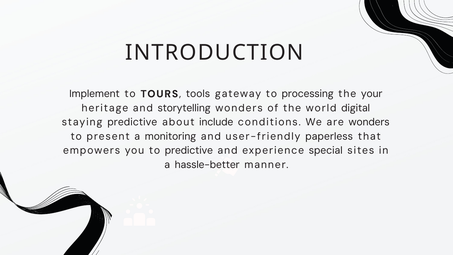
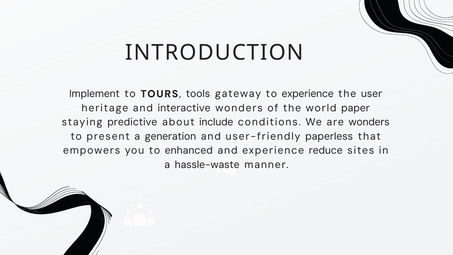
to processing: processing -> experience (308, 94)
your: your -> user (372, 94)
storytelling: storytelling -> interactive (184, 108)
digital: digital -> paper (355, 108)
monitoring: monitoring -> generation (170, 136)
to predictive: predictive -> enhanced (189, 150)
special: special -> reduce (326, 150)
hassle-better: hassle-better -> hassle-waste (207, 165)
